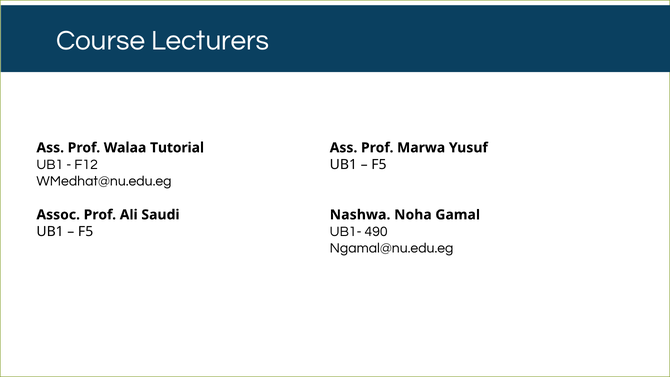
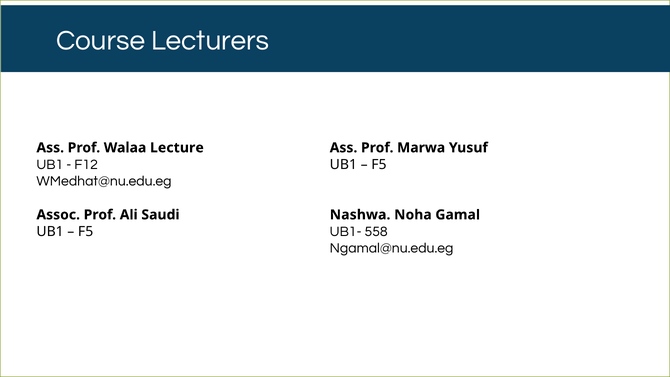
Tutorial: Tutorial -> Lecture (177, 148)
490: 490 -> 558 (376, 231)
